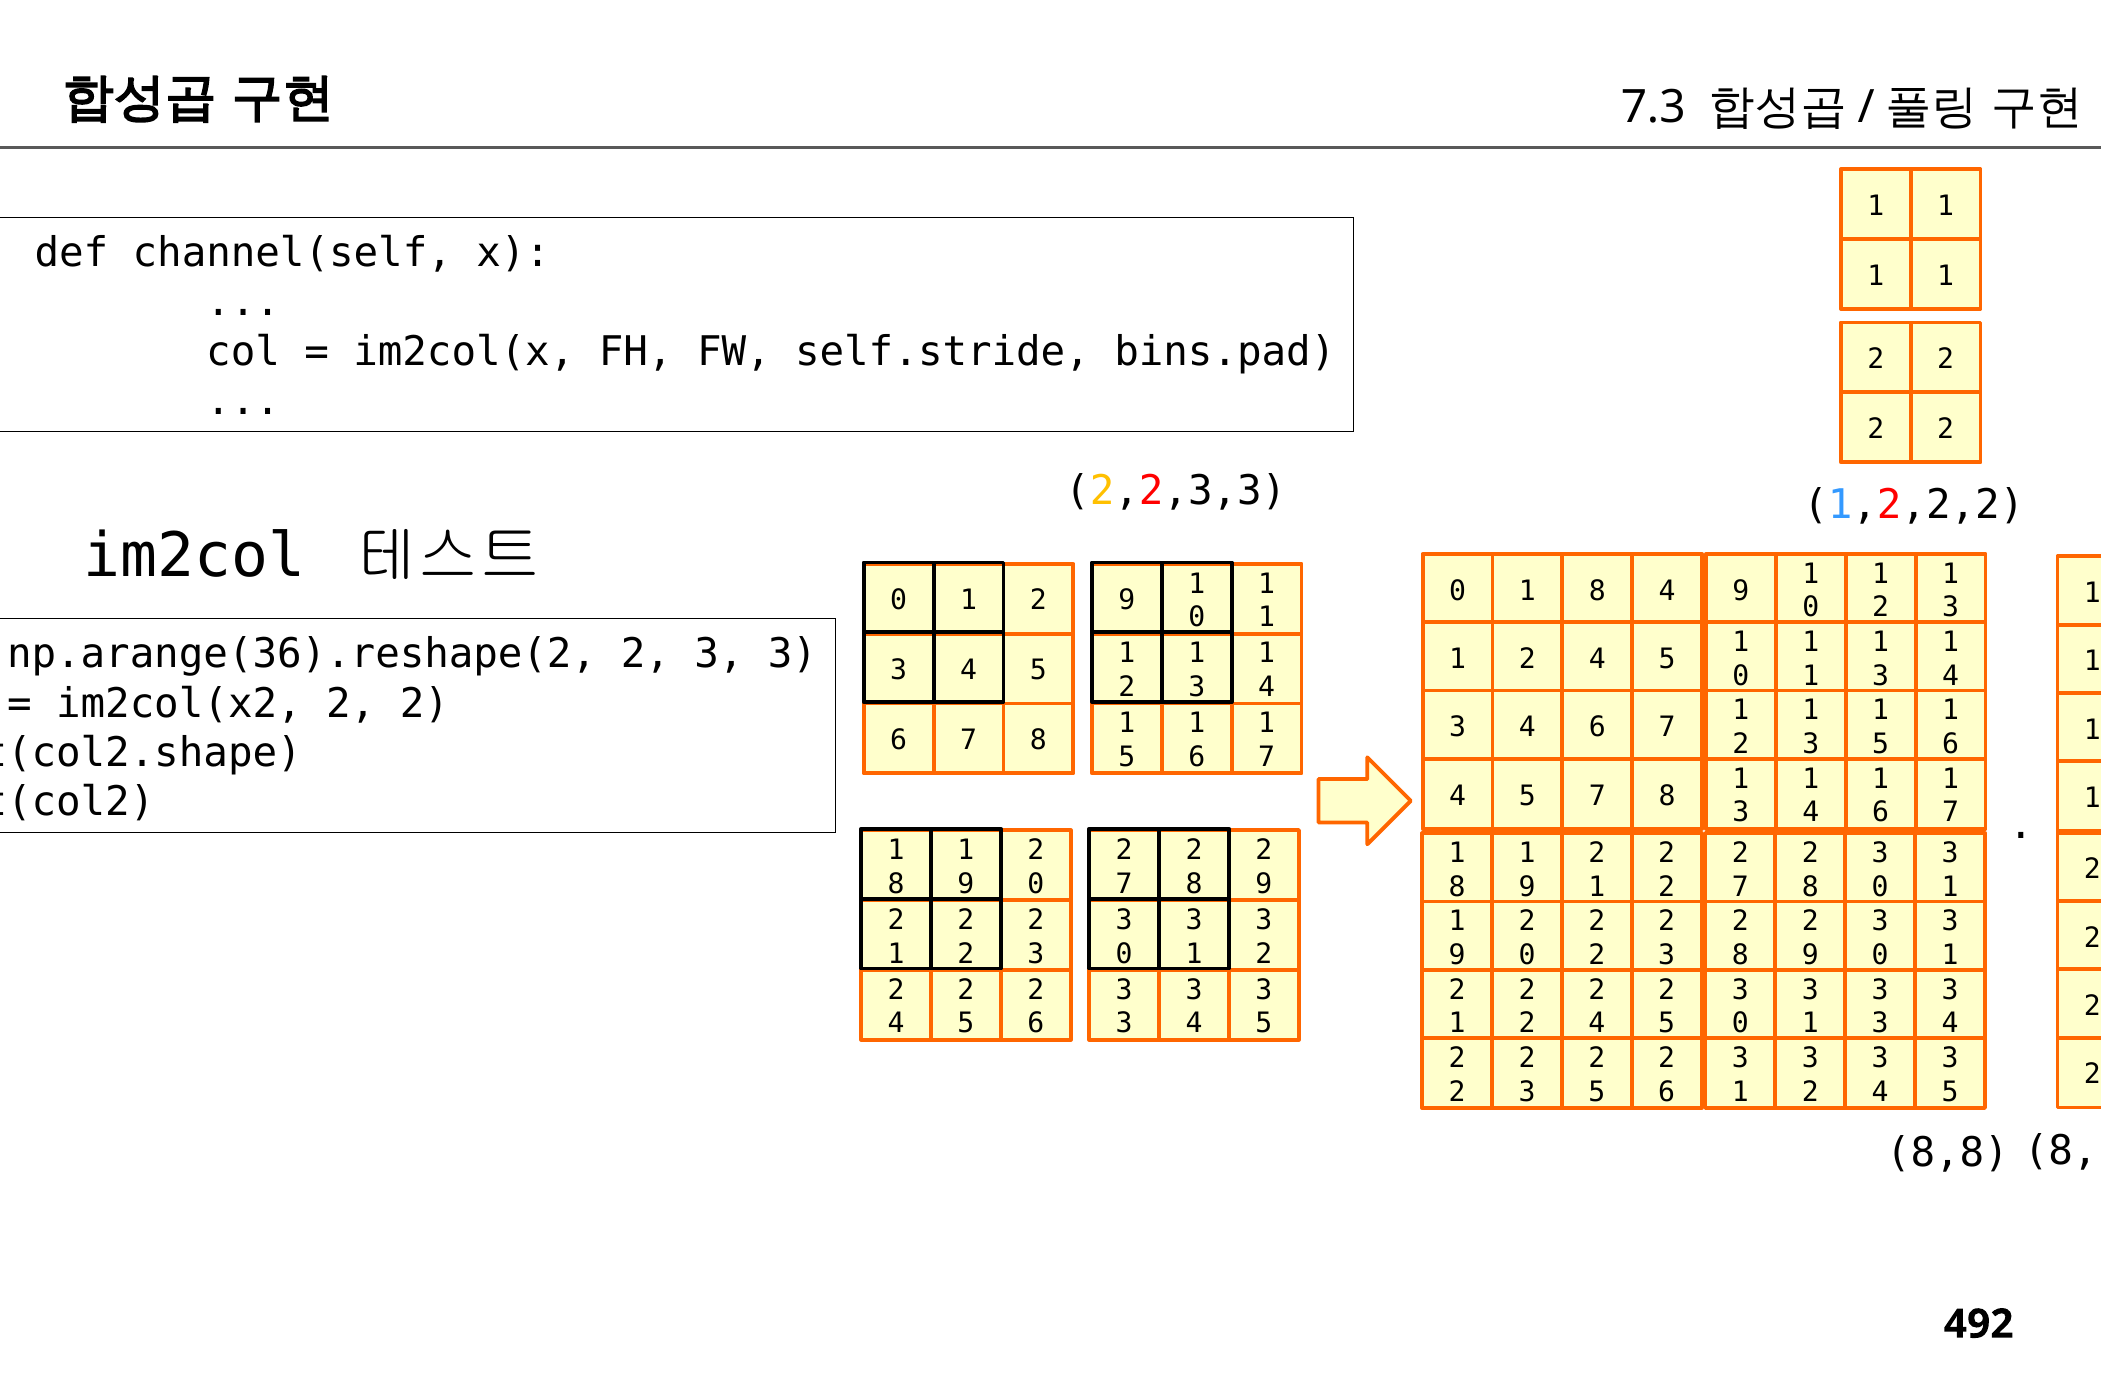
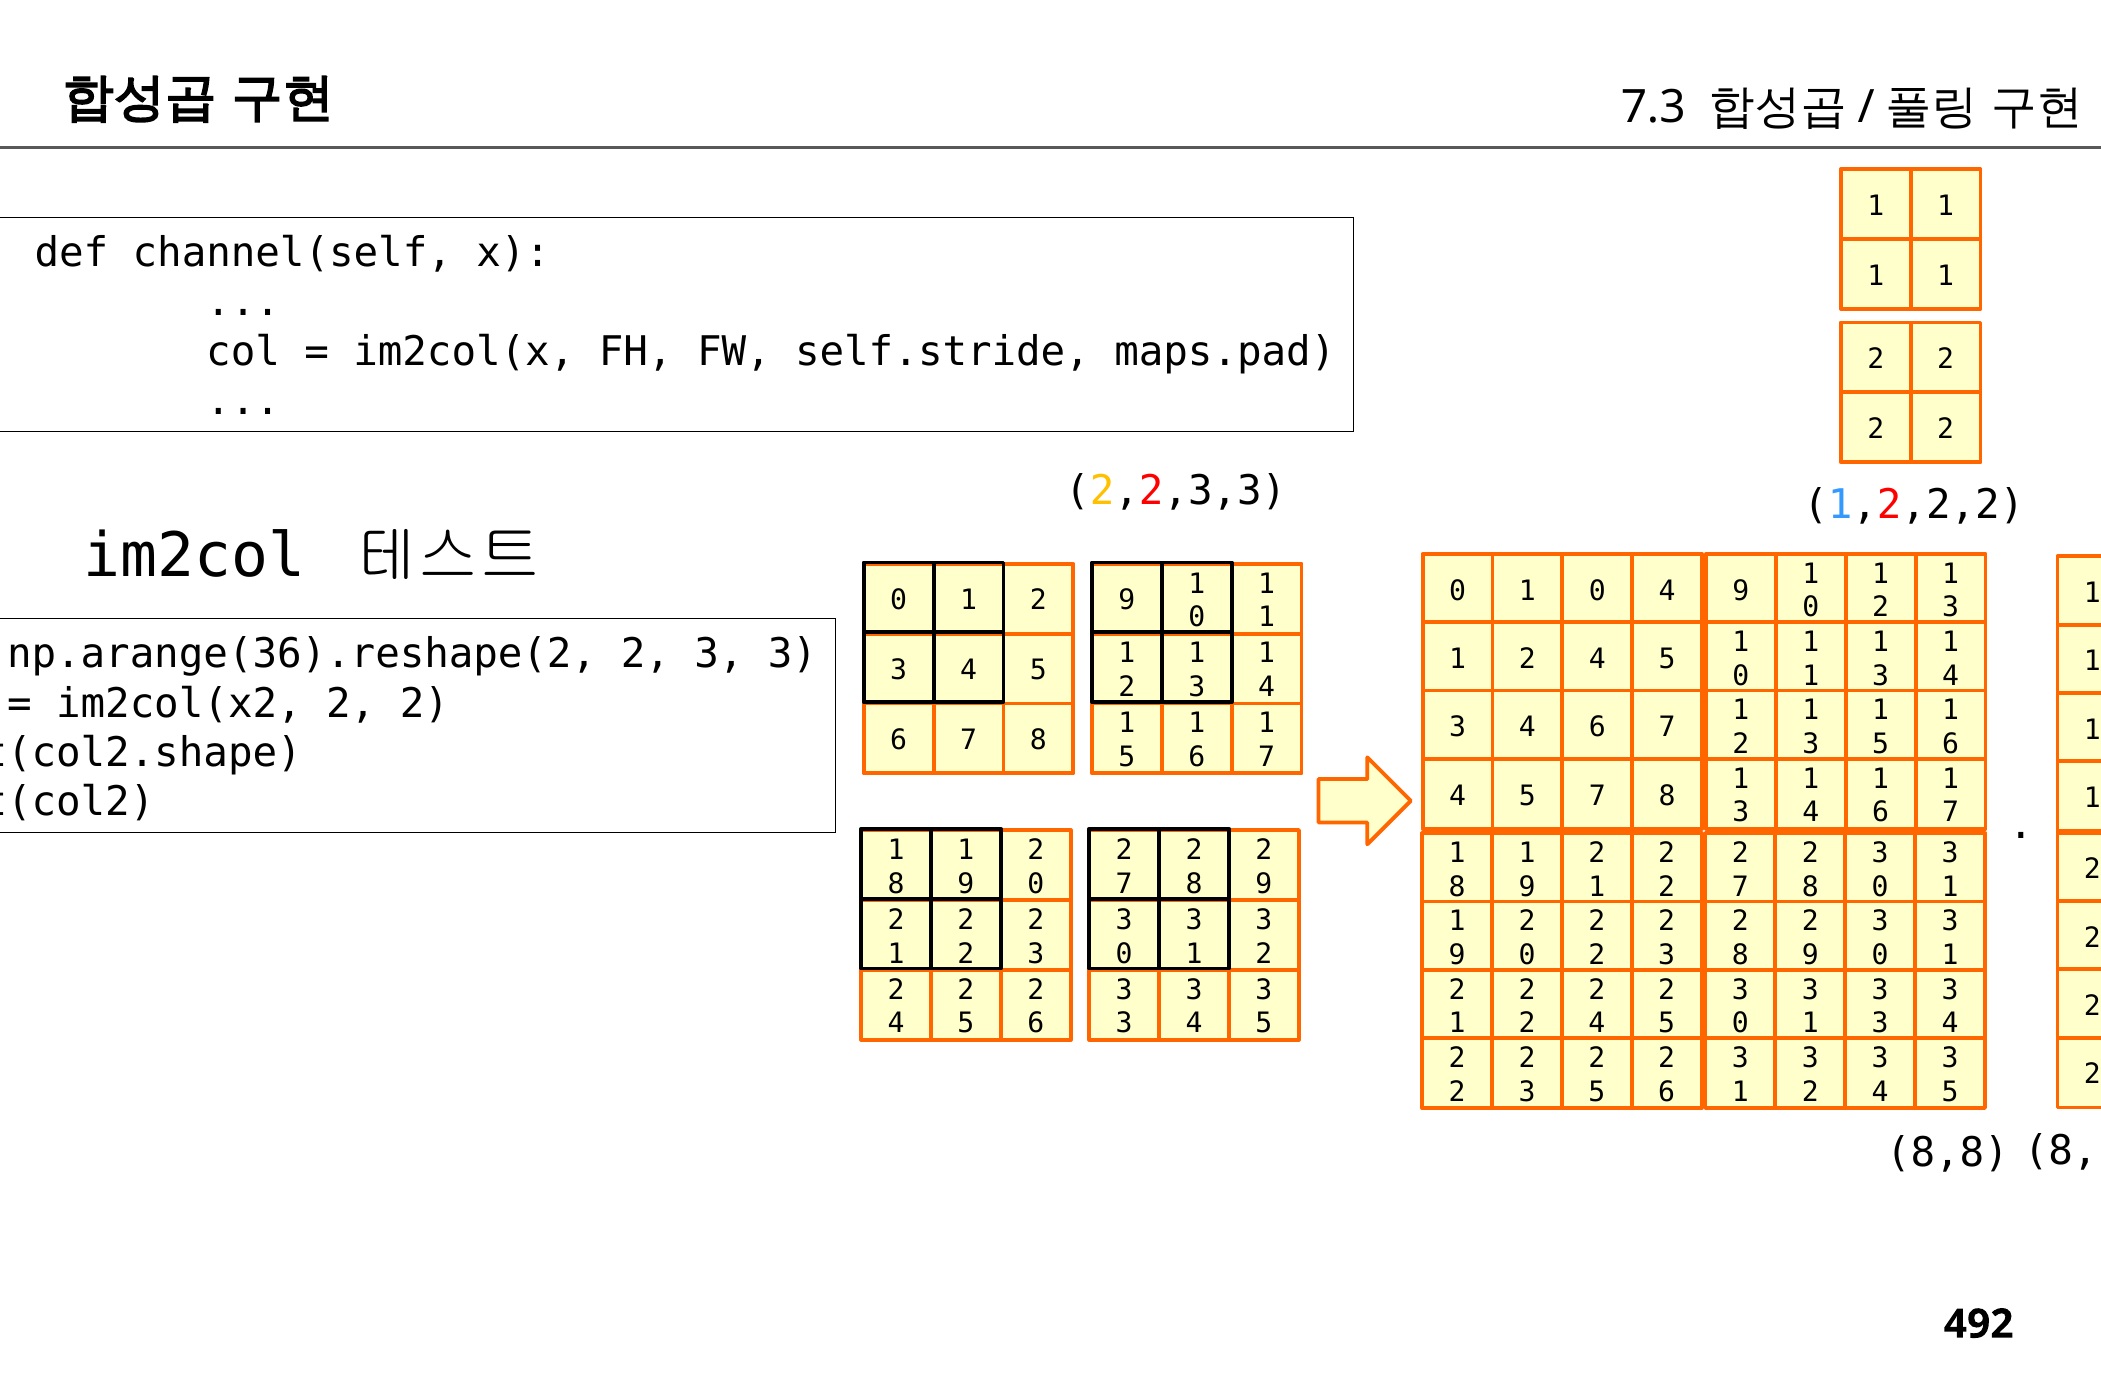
bins.pad: bins.pad -> maps.pad (1225, 352)
0 1 8: 8 -> 0 (1597, 591)
